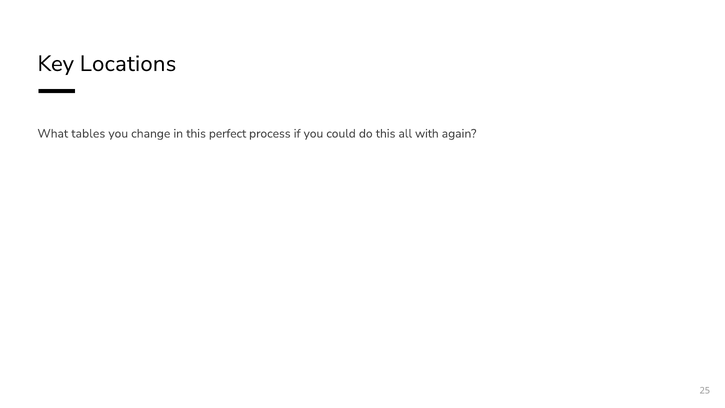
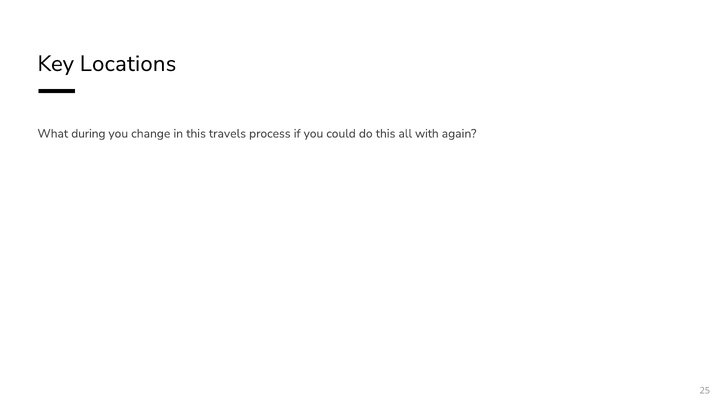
tables: tables -> during (88, 134)
perfect: perfect -> travels (227, 134)
